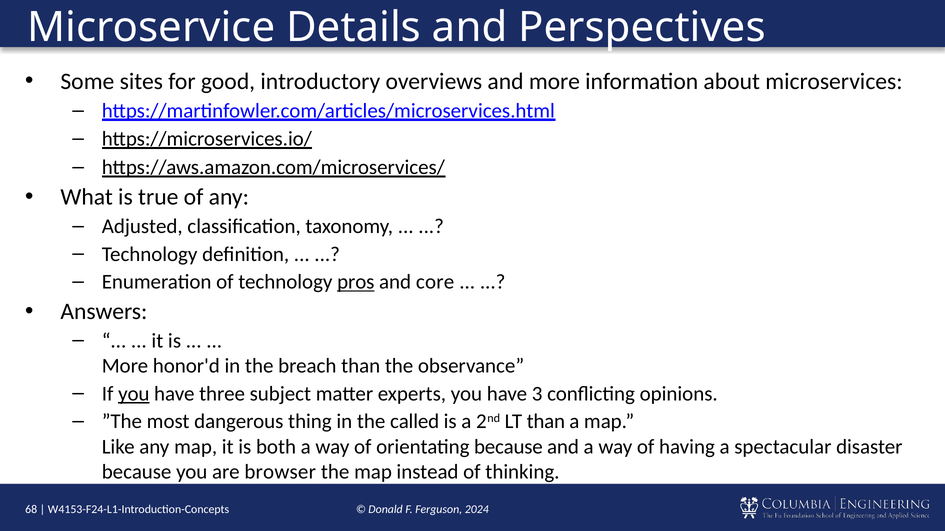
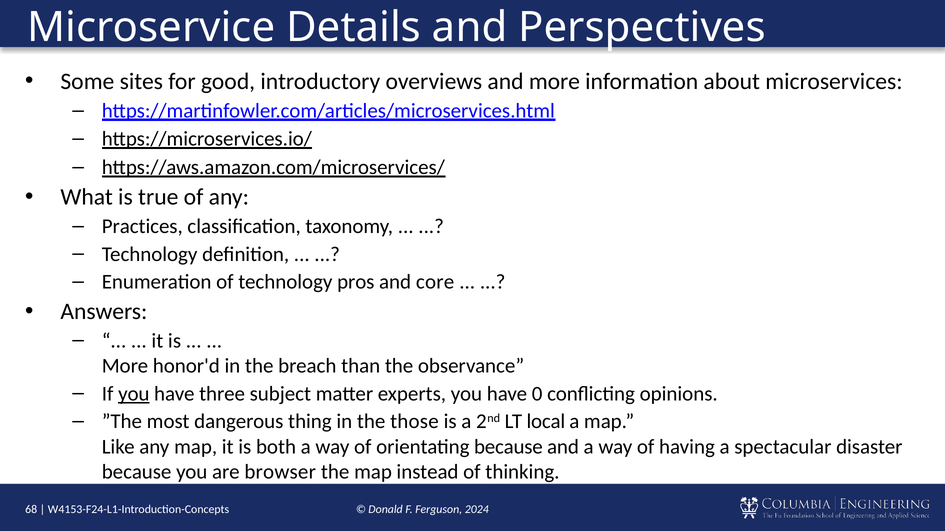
Adjusted: Adjusted -> Practices (142, 227)
pros underline: present -> none (356, 282)
3: 3 -> 0 (537, 394)
called: called -> those (414, 422)
LT than: than -> local (546, 422)
